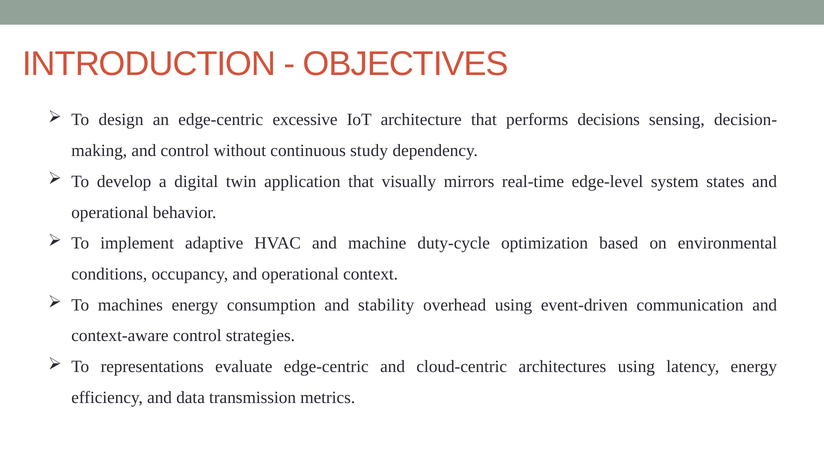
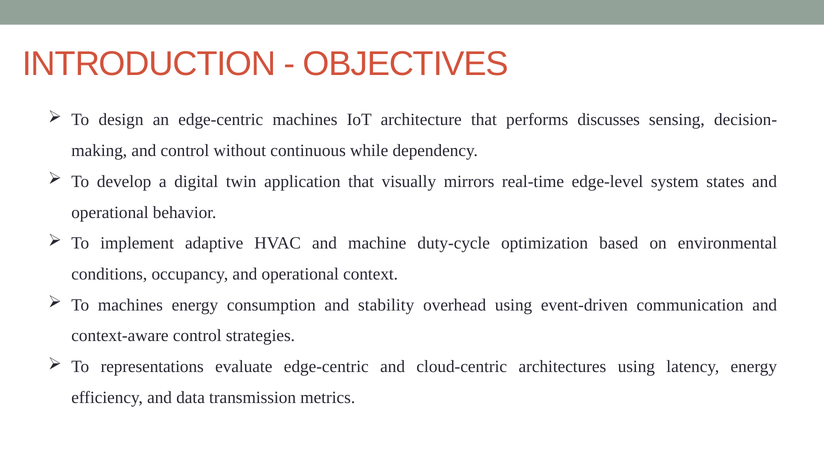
edge-centric excessive: excessive -> machines (305, 120)
decisions: decisions -> discusses (609, 120)
study: study -> while (369, 151)
